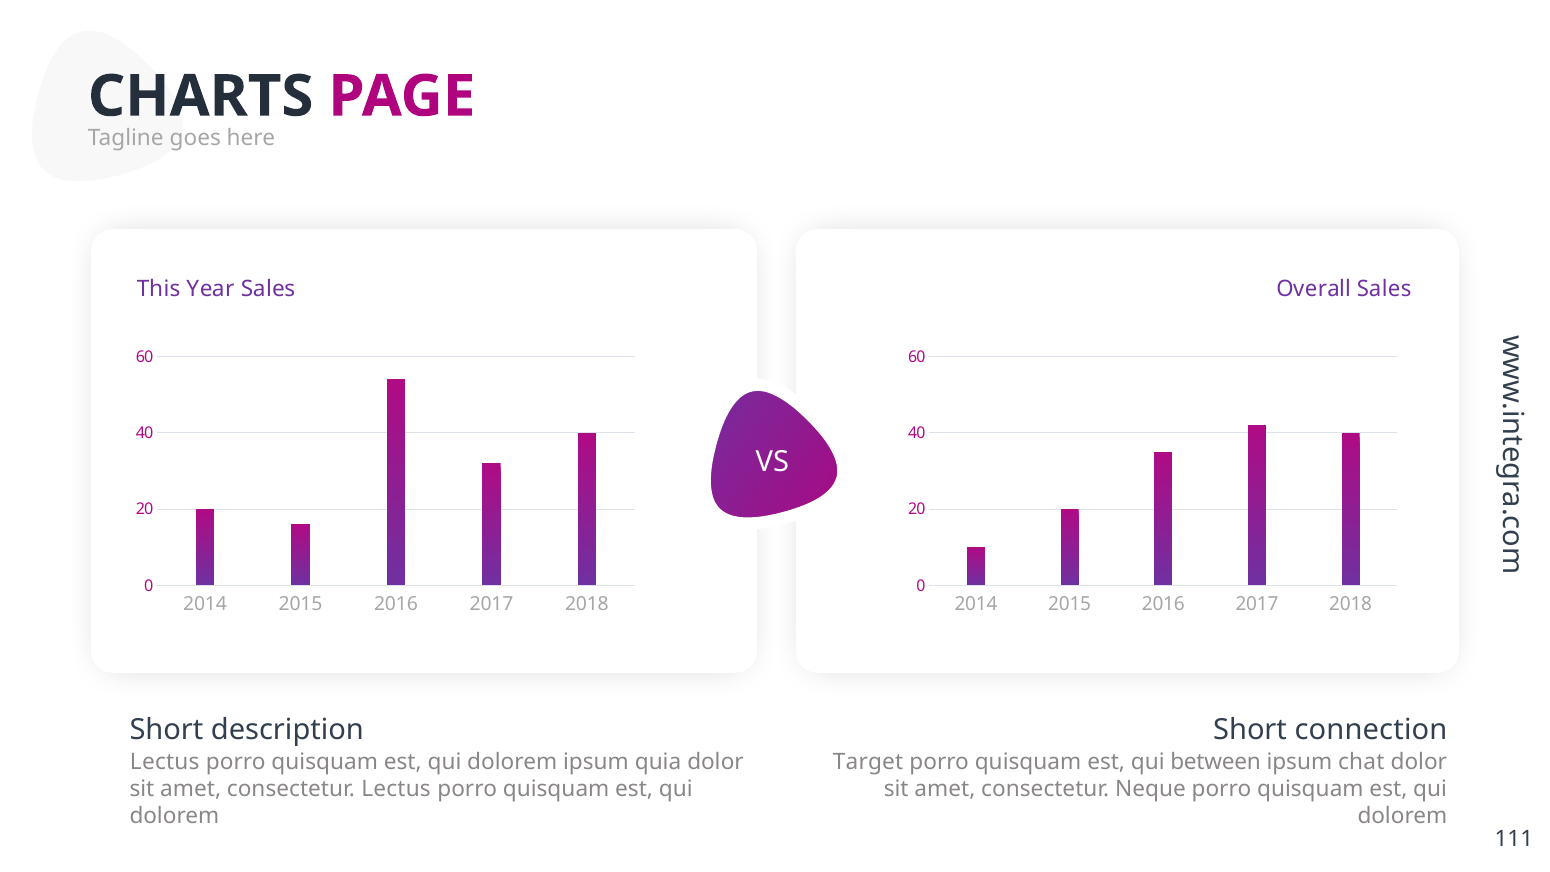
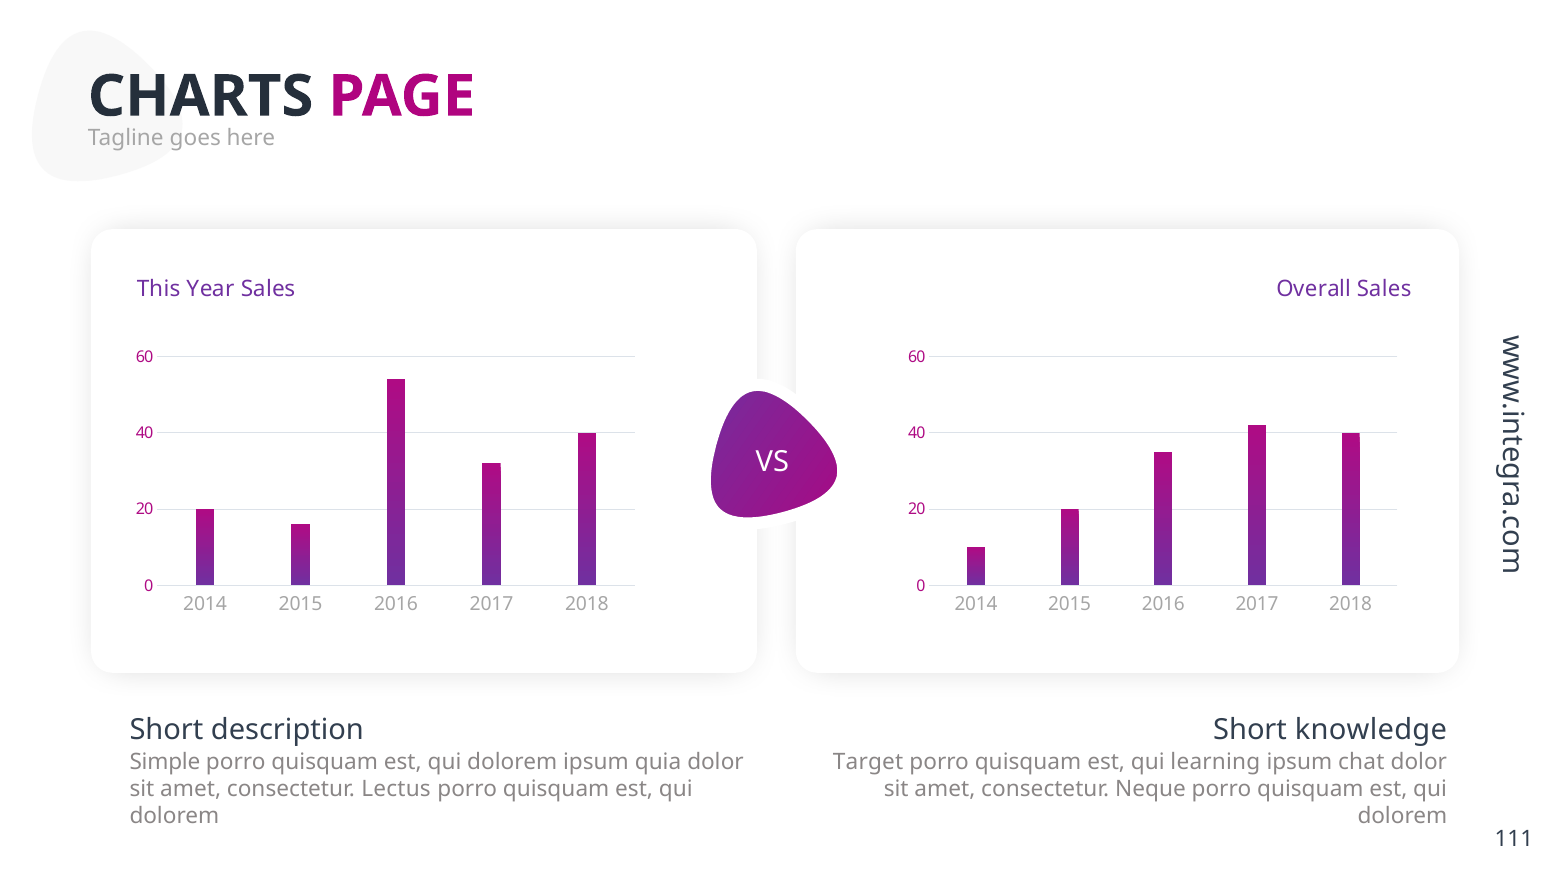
connection: connection -> knowledge (1371, 730)
Lectus: Lectus -> Simple (165, 762)
between: between -> learning (1215, 762)
